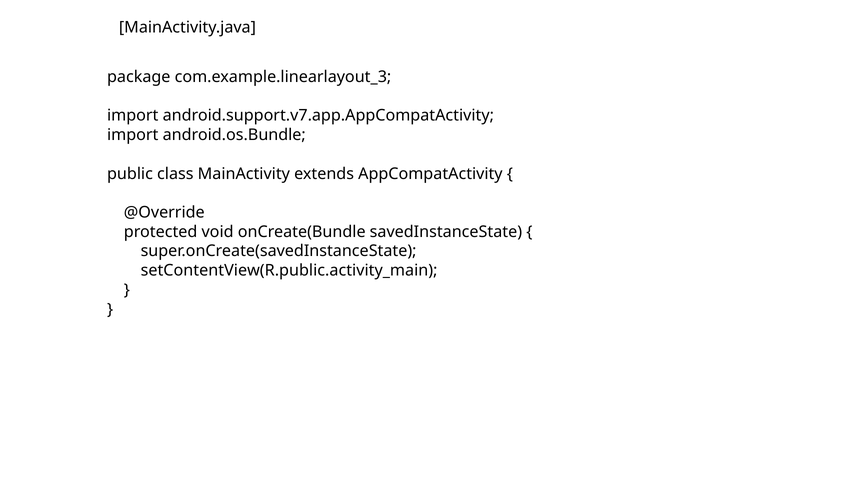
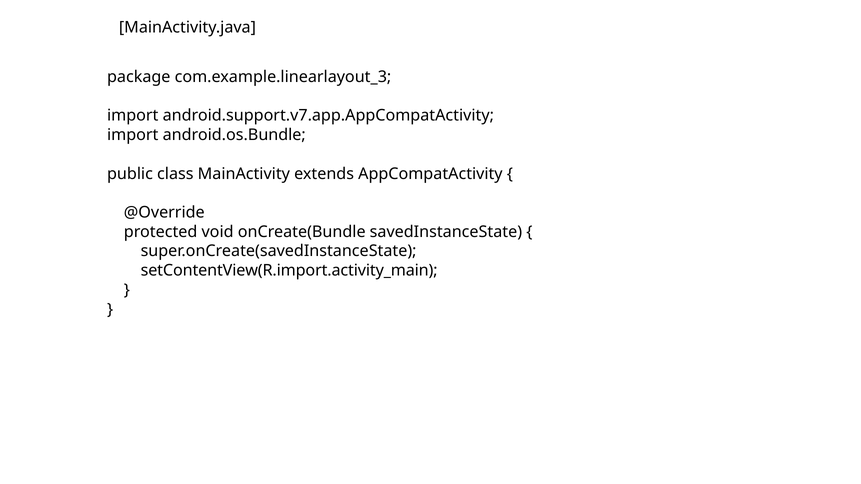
setContentView(R.public.activity_main: setContentView(R.public.activity_main -> setContentView(R.import.activity_main (289, 271)
